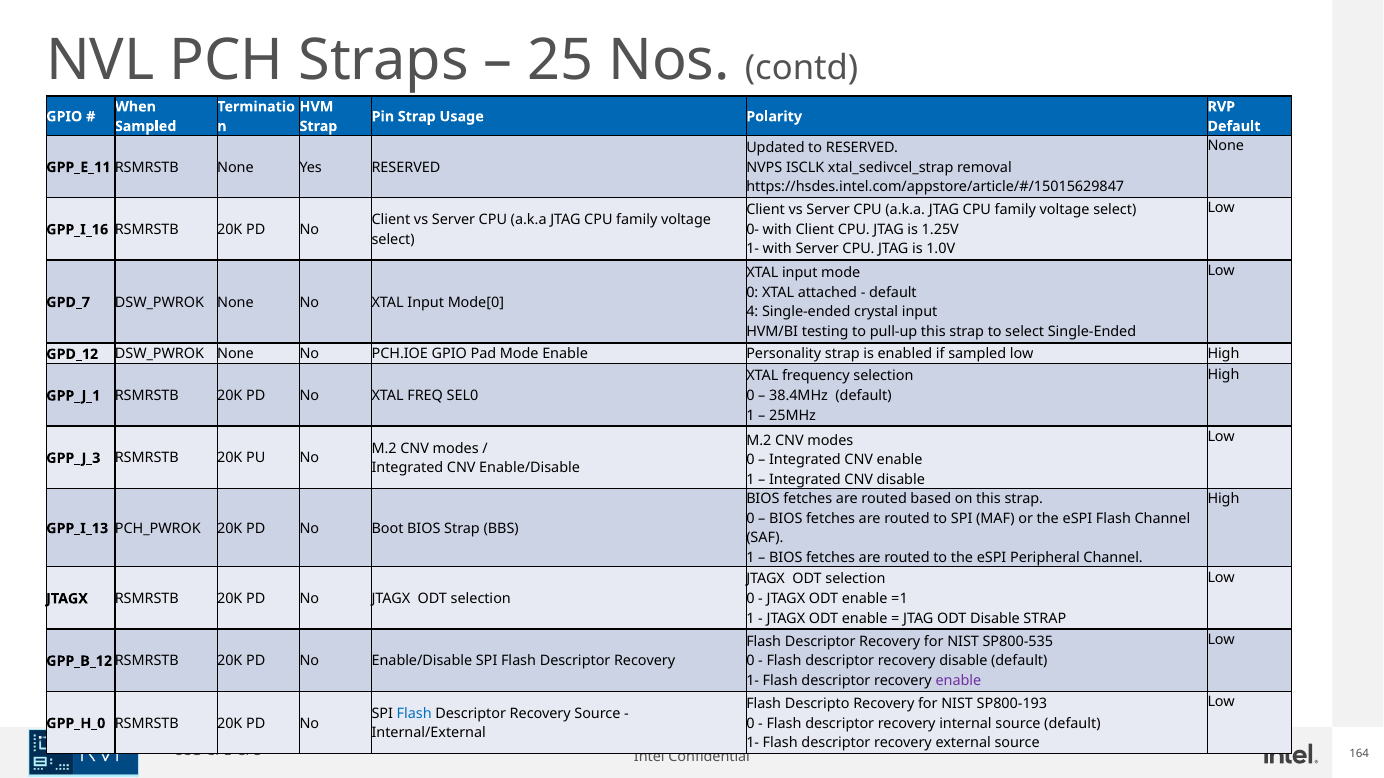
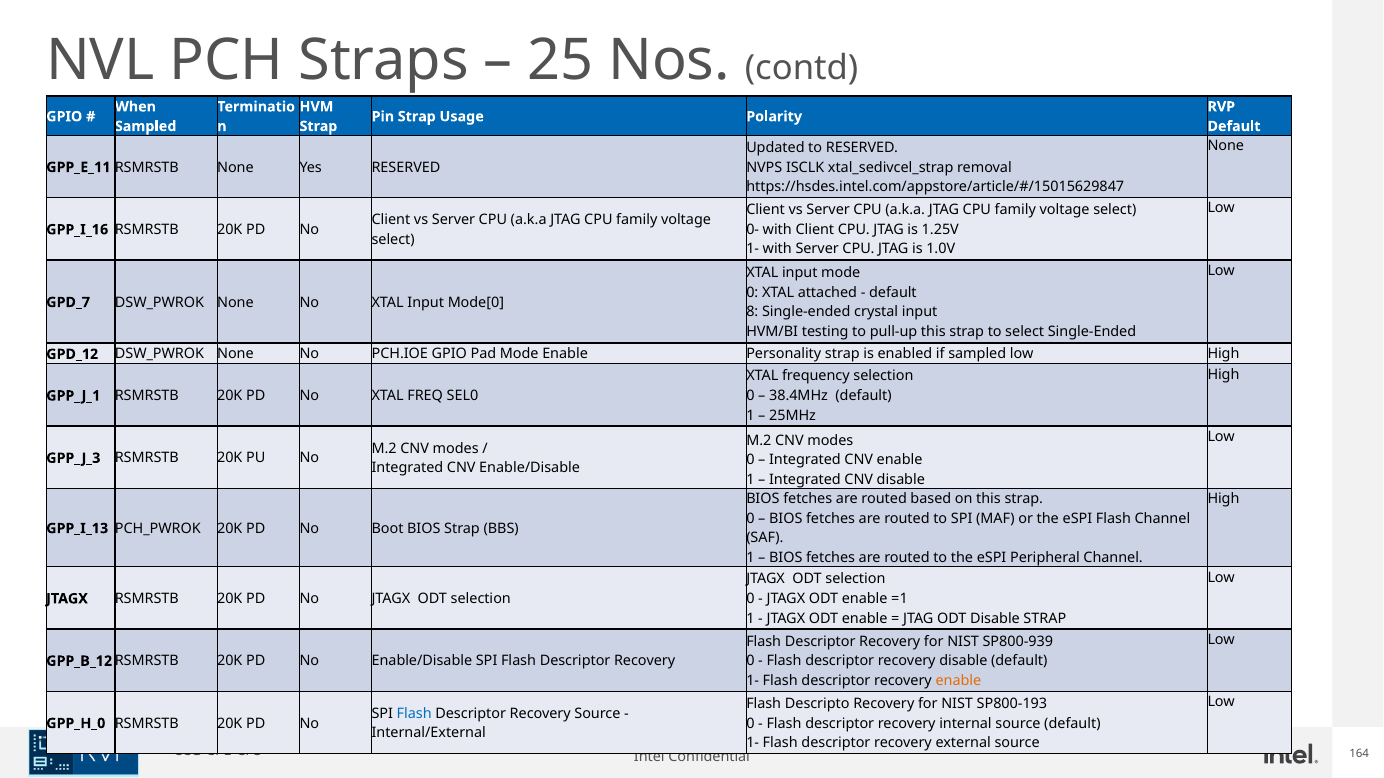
4: 4 -> 8 (752, 312)
SP800-535: SP800-535 -> SP800-939 (1018, 642)
enable colour: purple -> orange (958, 681)
